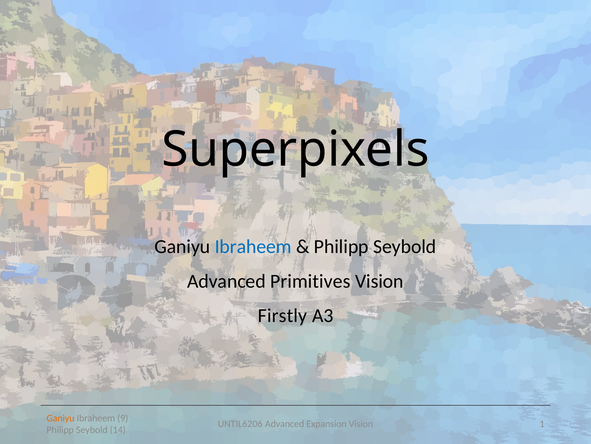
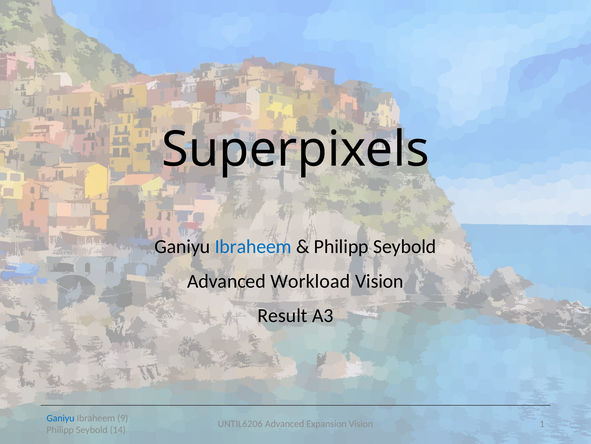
Primitives: Primitives -> Workload (310, 281)
Firstly: Firstly -> Result (283, 315)
Ganiyu colour: orange -> blue (60, 417)
